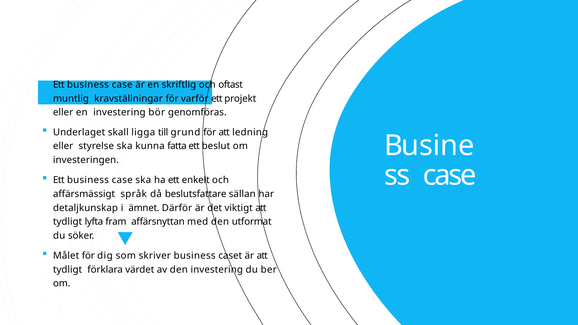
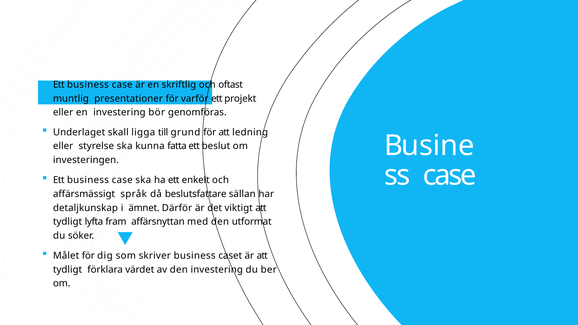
kravställningar: kravställningar -> presentationer (129, 99)
